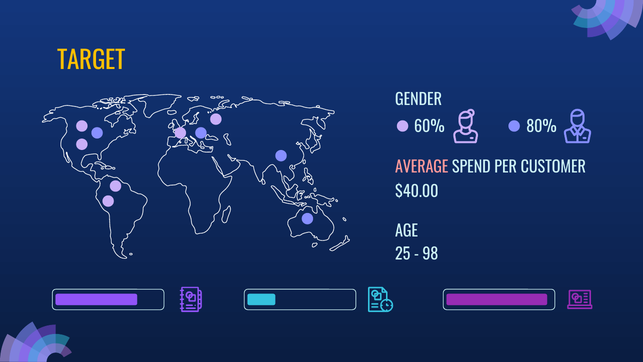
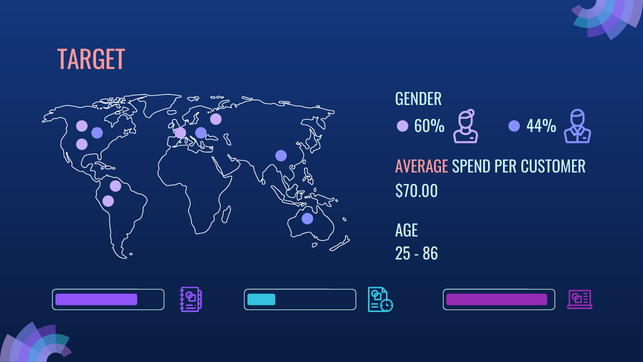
TARGET colour: yellow -> pink (91, 61)
80%: 80% -> 44% (541, 127)
$40.00: $40.00 -> $70.00 (417, 192)
98: 98 -> 86 (430, 254)
